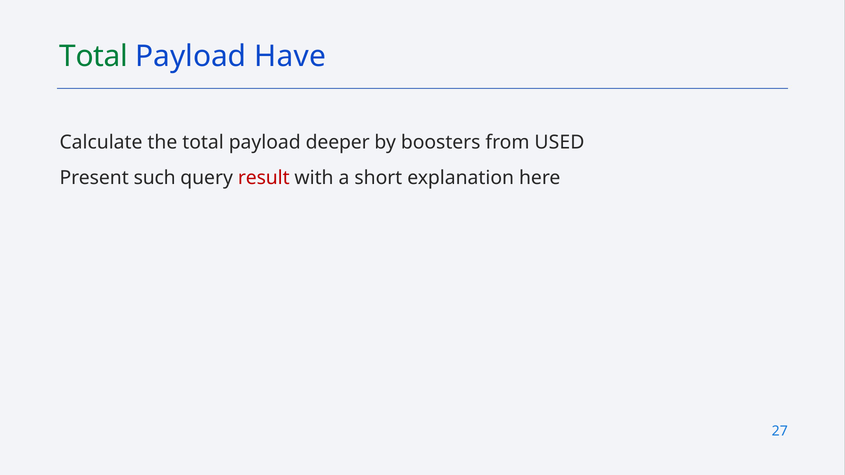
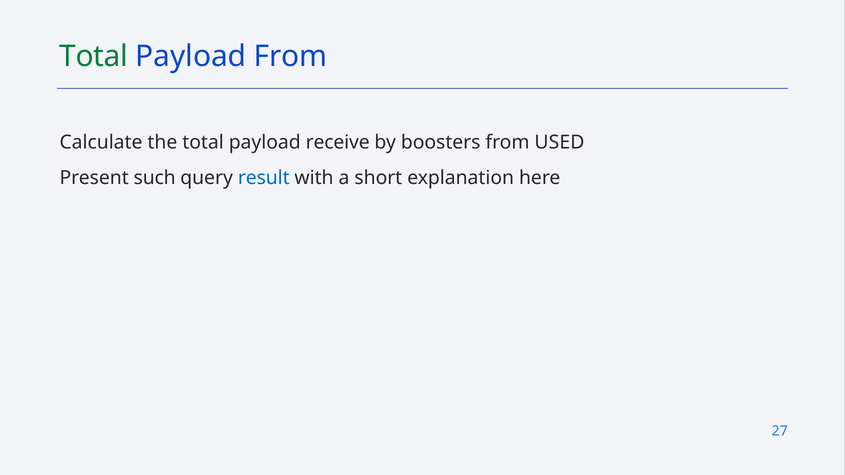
Payload Have: Have -> From (290, 56)
deeper: deeper -> receive (338, 143)
result colour: red -> blue (264, 178)
